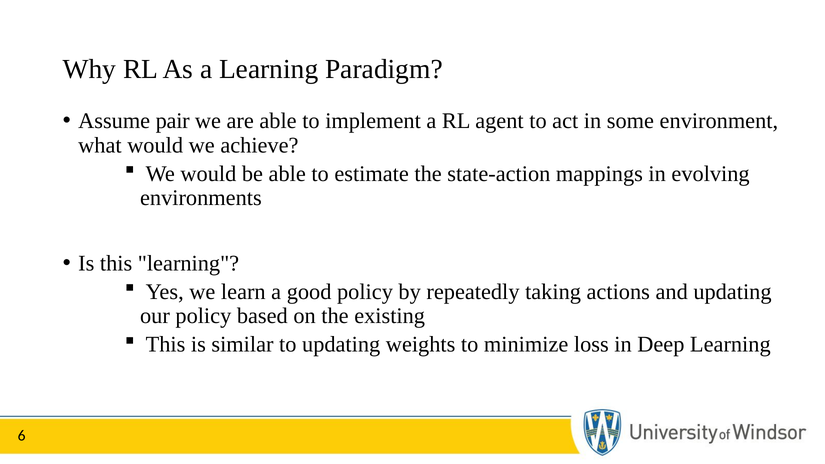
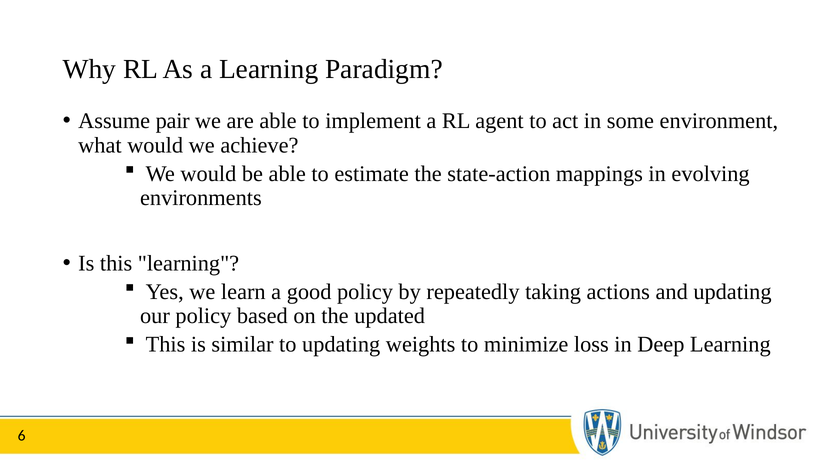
existing: existing -> updated (390, 316)
